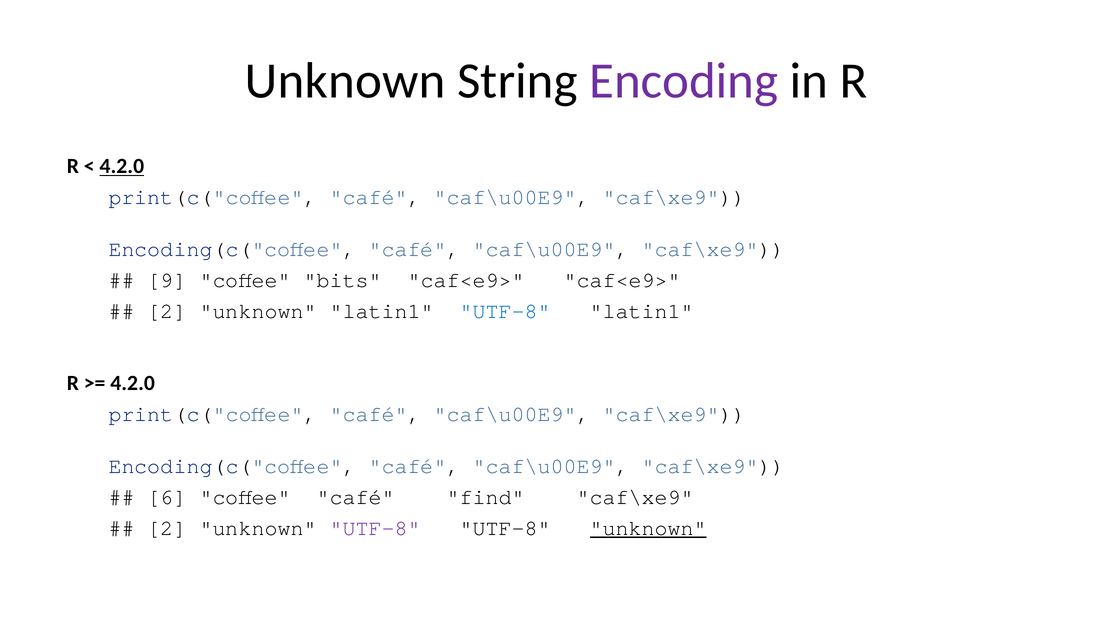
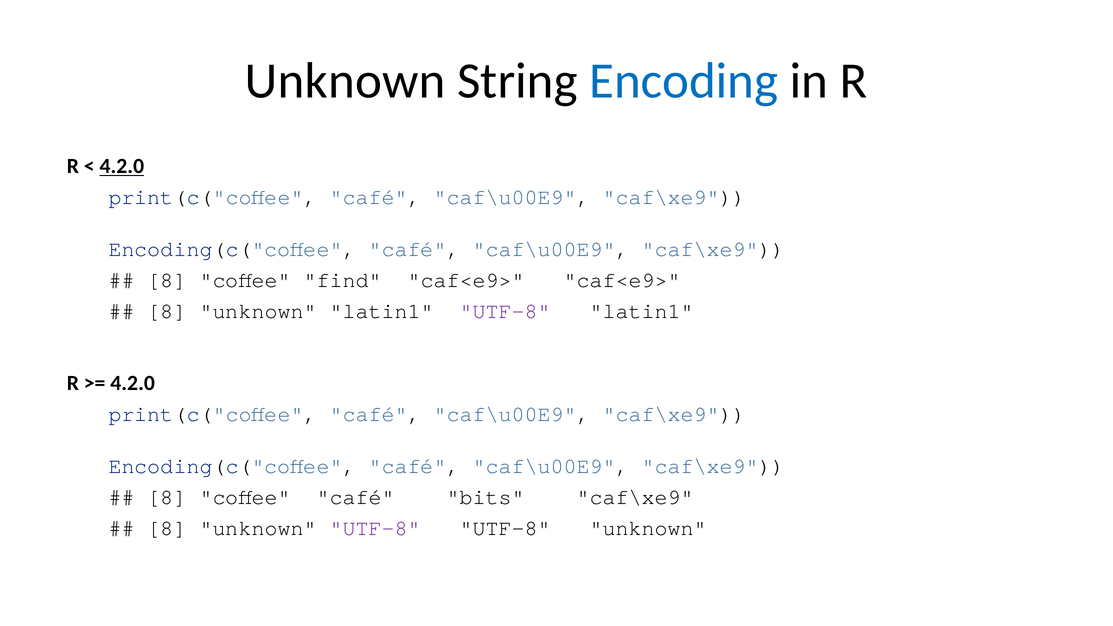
Encoding colour: purple -> blue (684, 81)
9: 9 -> 8 (167, 280)
bits: bits -> find (343, 280)
2: 2 -> 8 (167, 311)
UTF-8 colour: blue -> purple (505, 311)
6: 6 -> 8 (167, 497)
find: find -> bits (486, 497)
2: 2 -> 8 (167, 528)
unknown underline: present -> none (648, 528)
